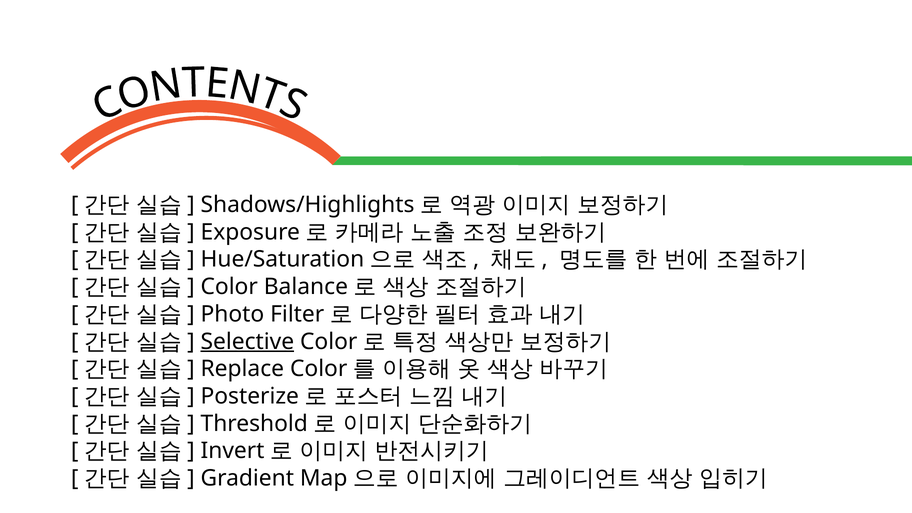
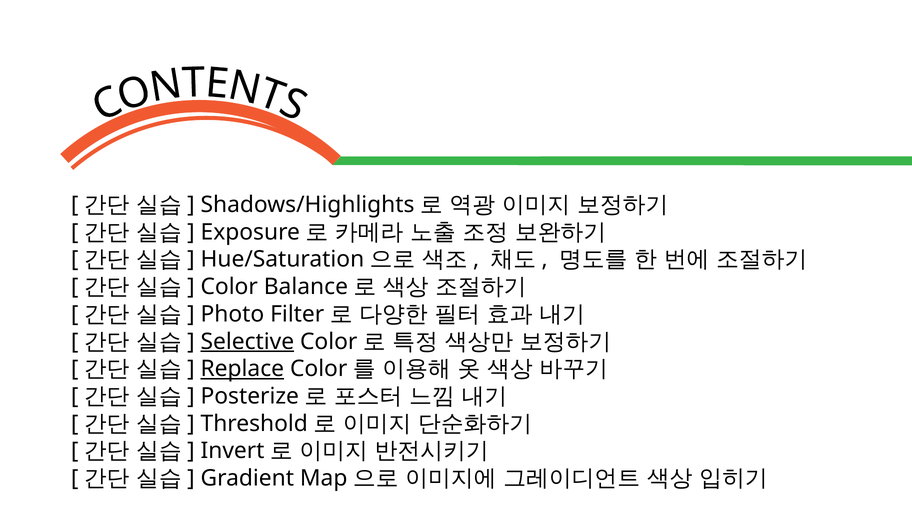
Replace underline: none -> present (242, 369)
